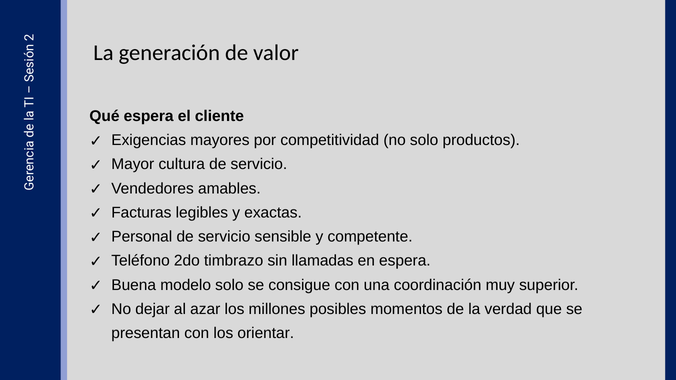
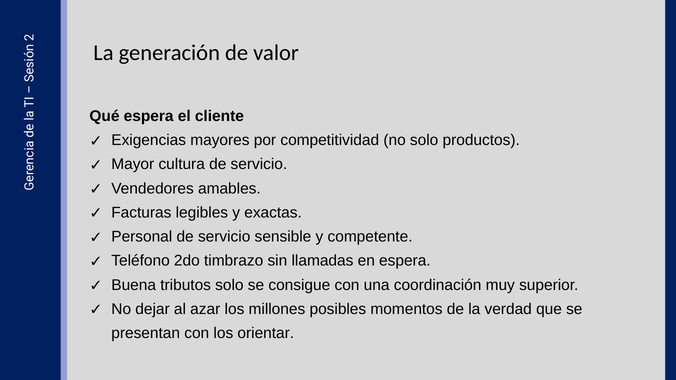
modelo: modelo -> tributos (186, 285)
